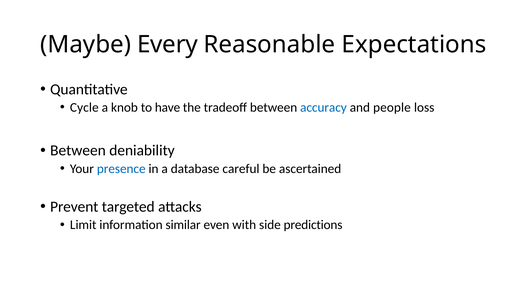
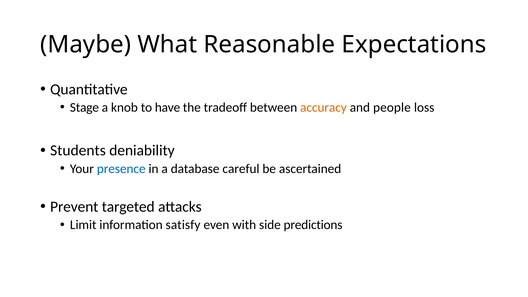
Every: Every -> What (167, 44)
Cycle: Cycle -> Stage (84, 107)
accuracy colour: blue -> orange (323, 107)
Between: Between -> Students (78, 151)
similar: similar -> satisfy (183, 225)
